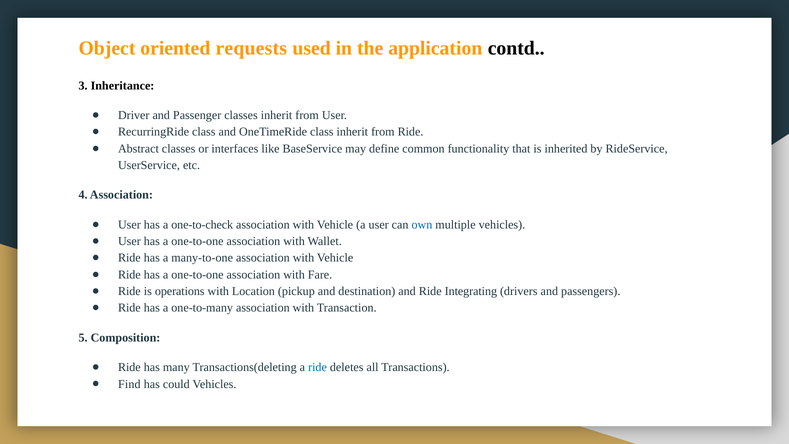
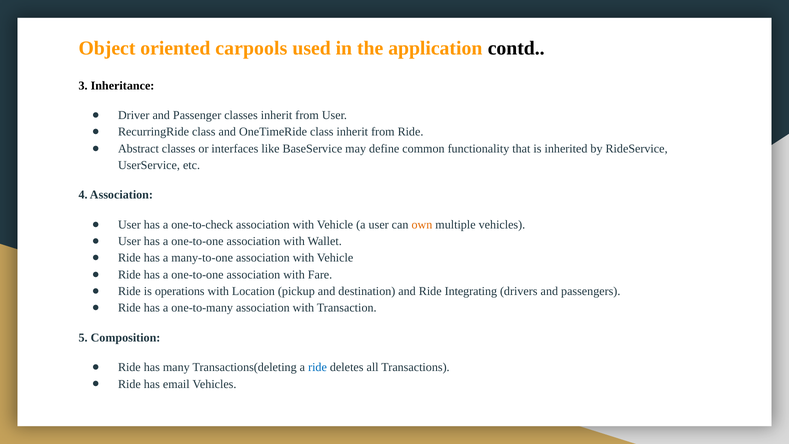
requests: requests -> carpools (251, 48)
own colour: blue -> orange (422, 225)
Find: Find -> Ride (129, 384)
could: could -> email (176, 384)
